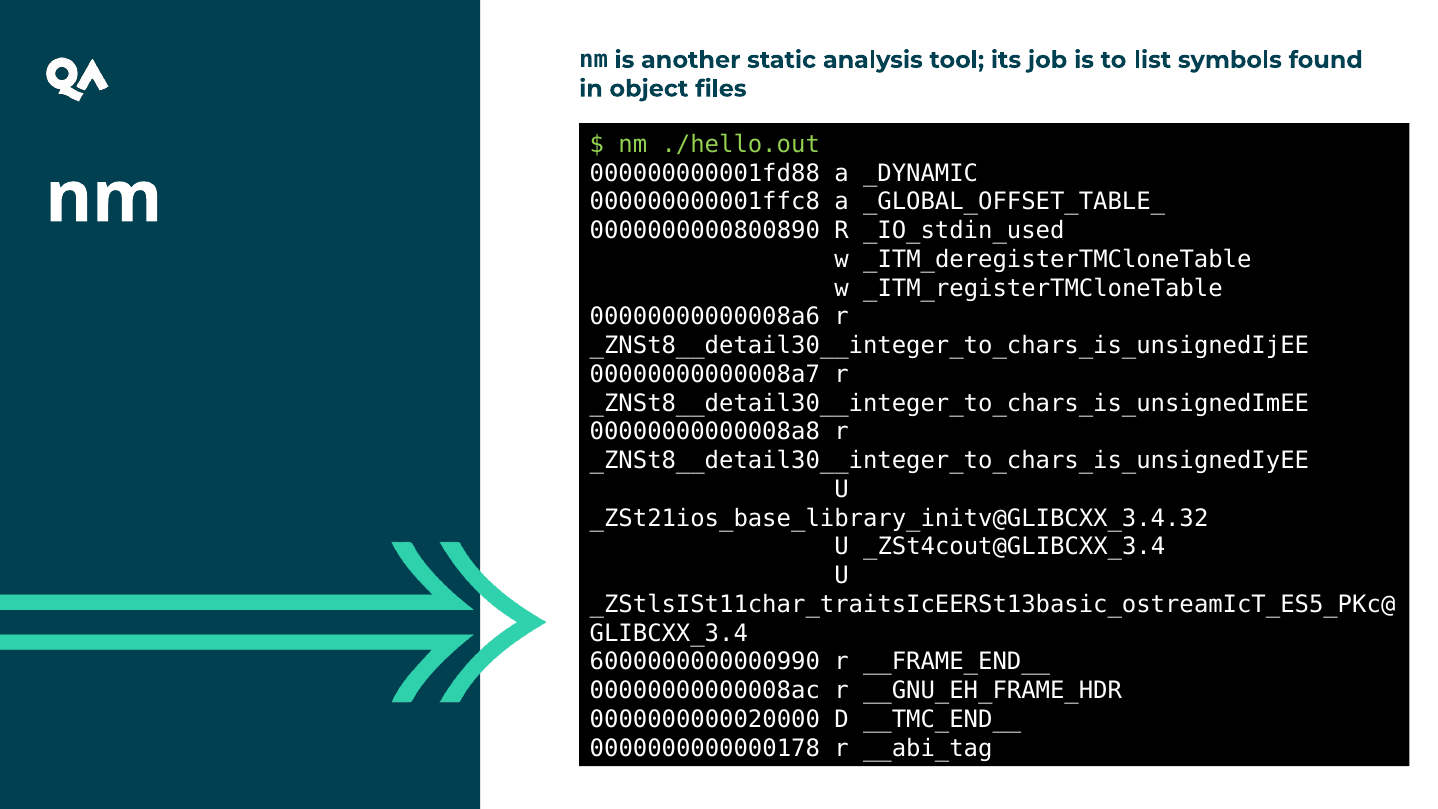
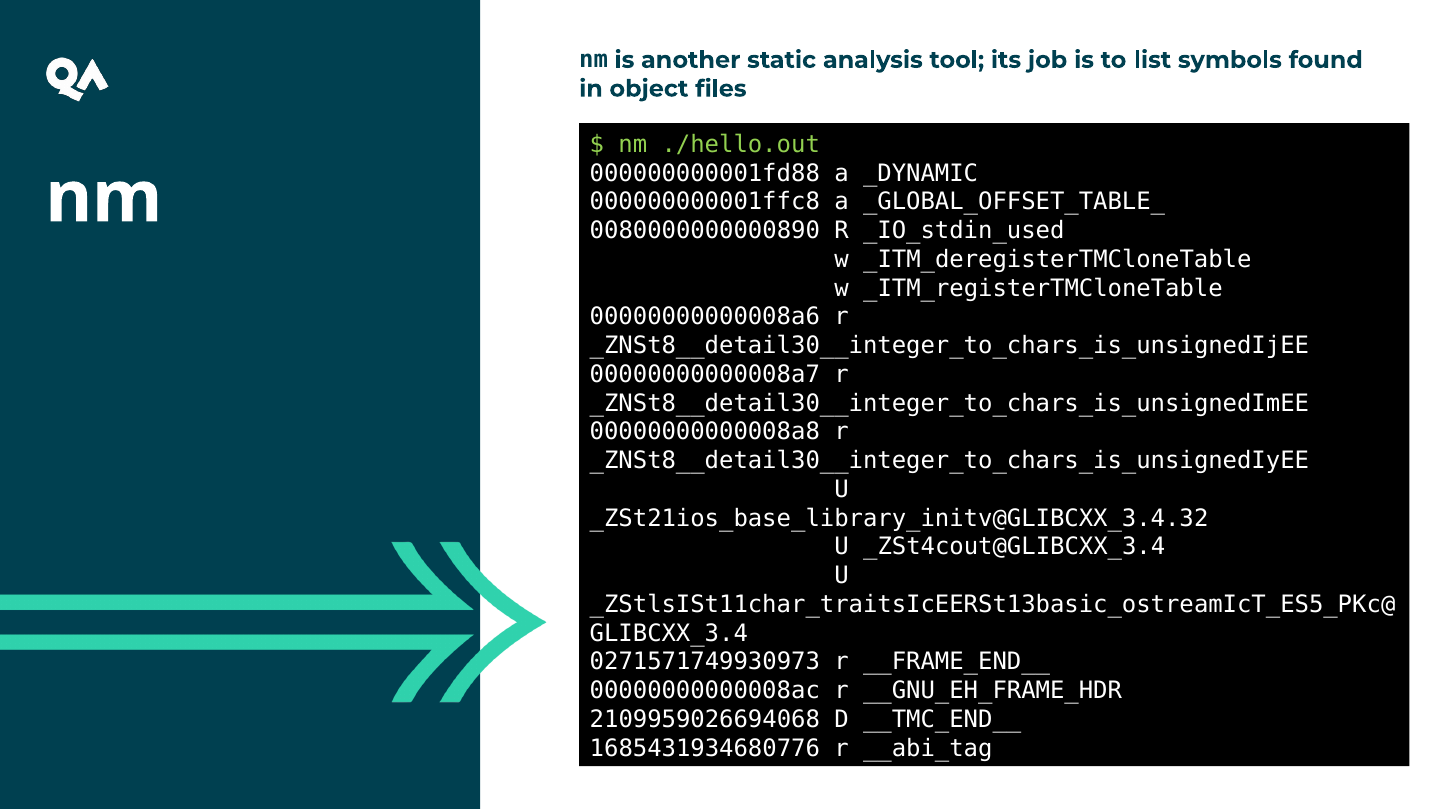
0000000000800890: 0000000000800890 -> 0080000000000890 (705, 231)
6000000000000990: 6000000000000990 -> 0271571749930973 (705, 662)
0000000000020000: 0000000000020000 -> 2109959026694068 (705, 719)
0000000000000178: 0000000000000178 -> 1685431934680776 (705, 748)
